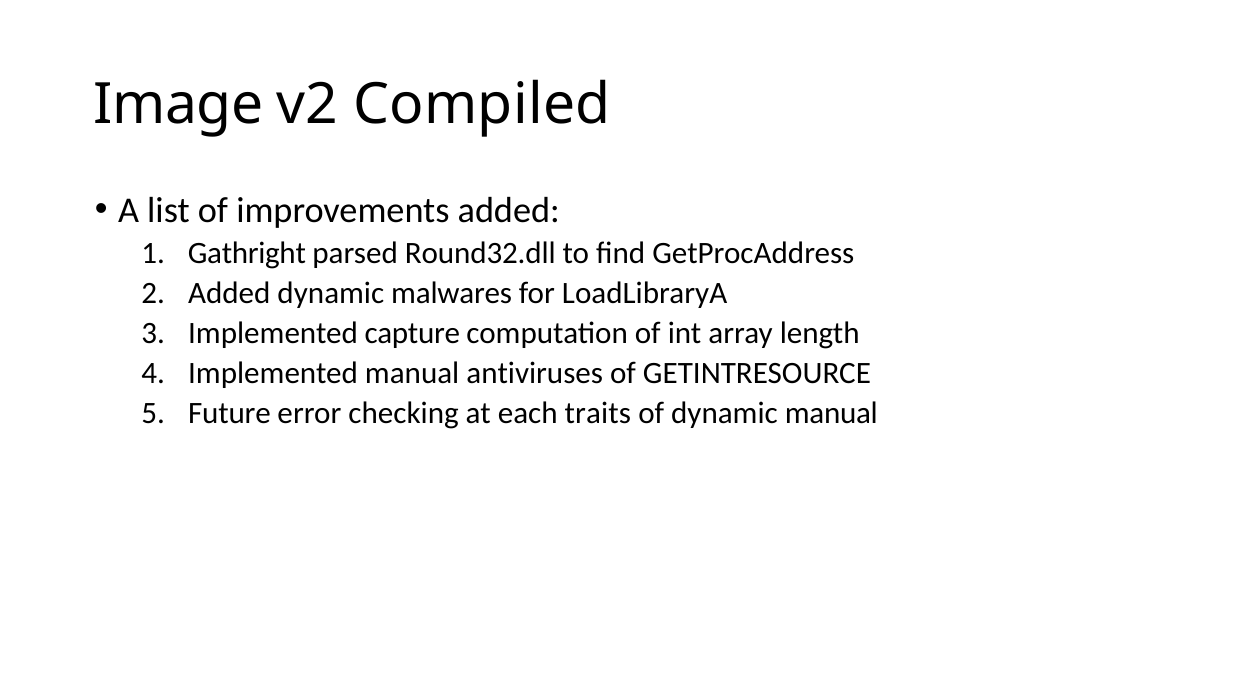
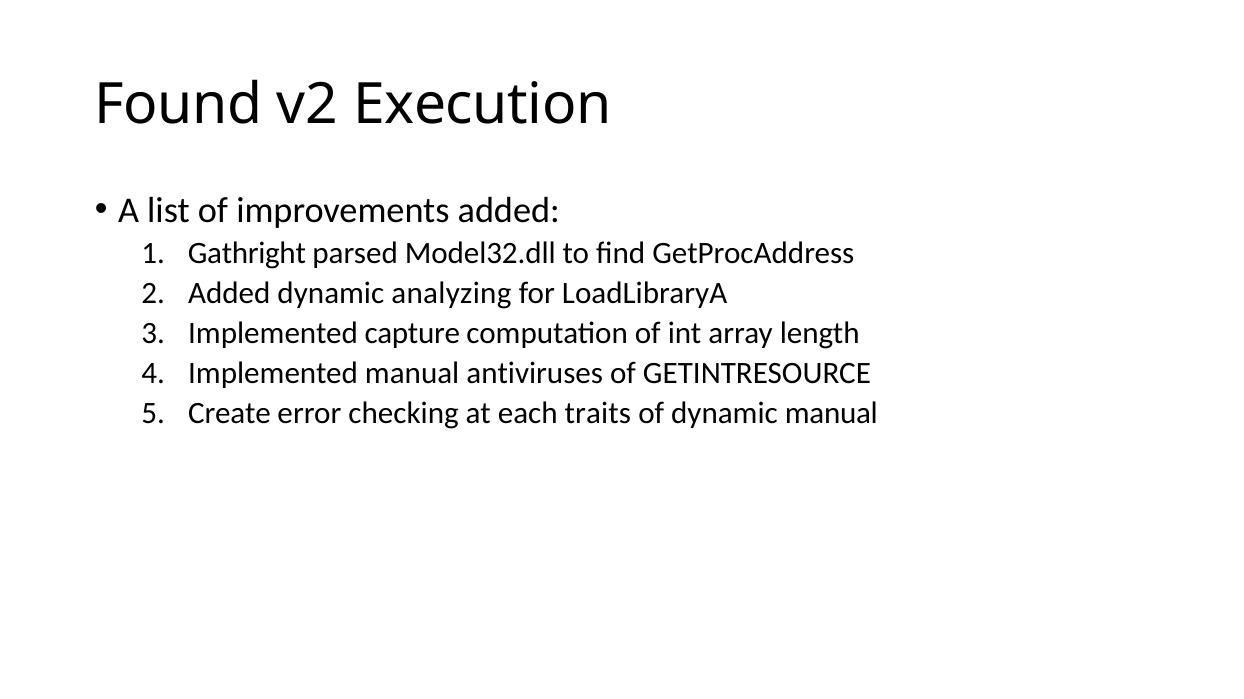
Image: Image -> Found (179, 104)
Compiled: Compiled -> Execution (482, 104)
Round32.dll: Round32.dll -> Model32.dll (480, 253)
malwares: malwares -> analyzing (451, 293)
Future: Future -> Create (229, 413)
